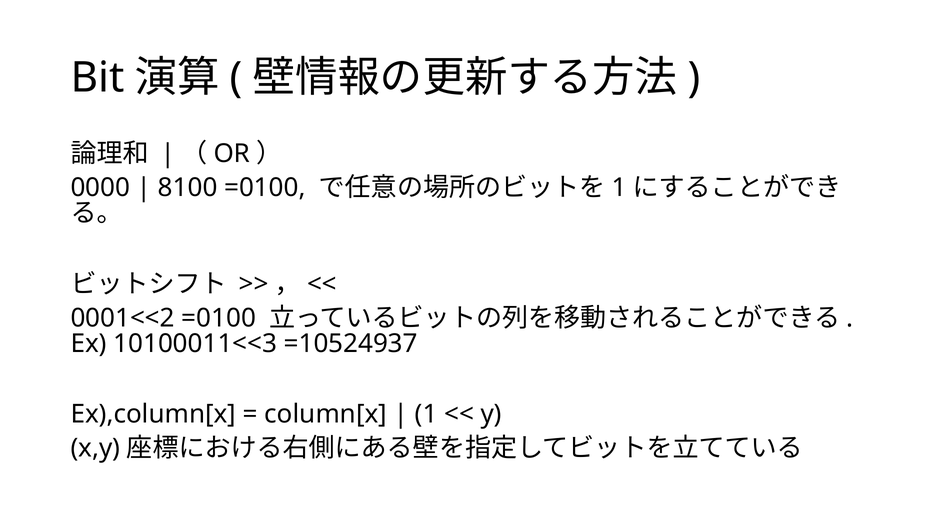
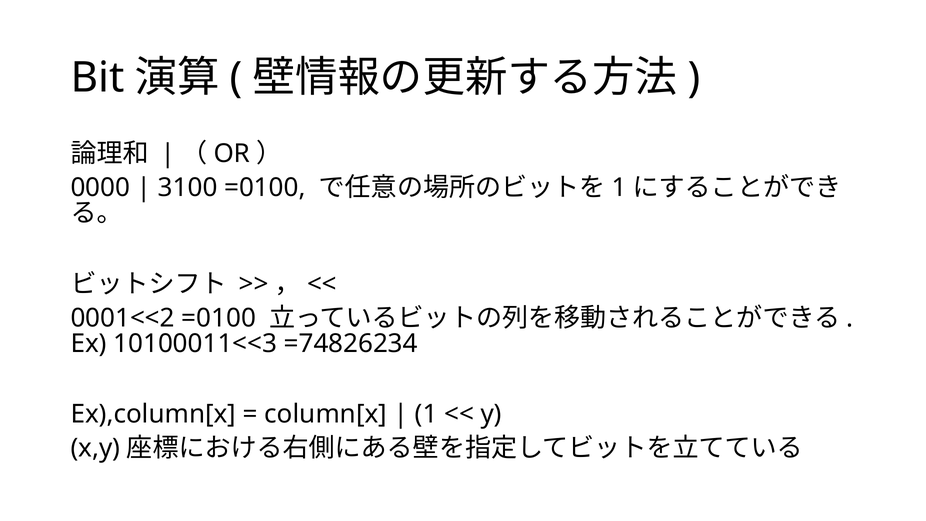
8100: 8100 -> 3100 (188, 188)
=10524937: =10524937 -> =74826234 (351, 343)
